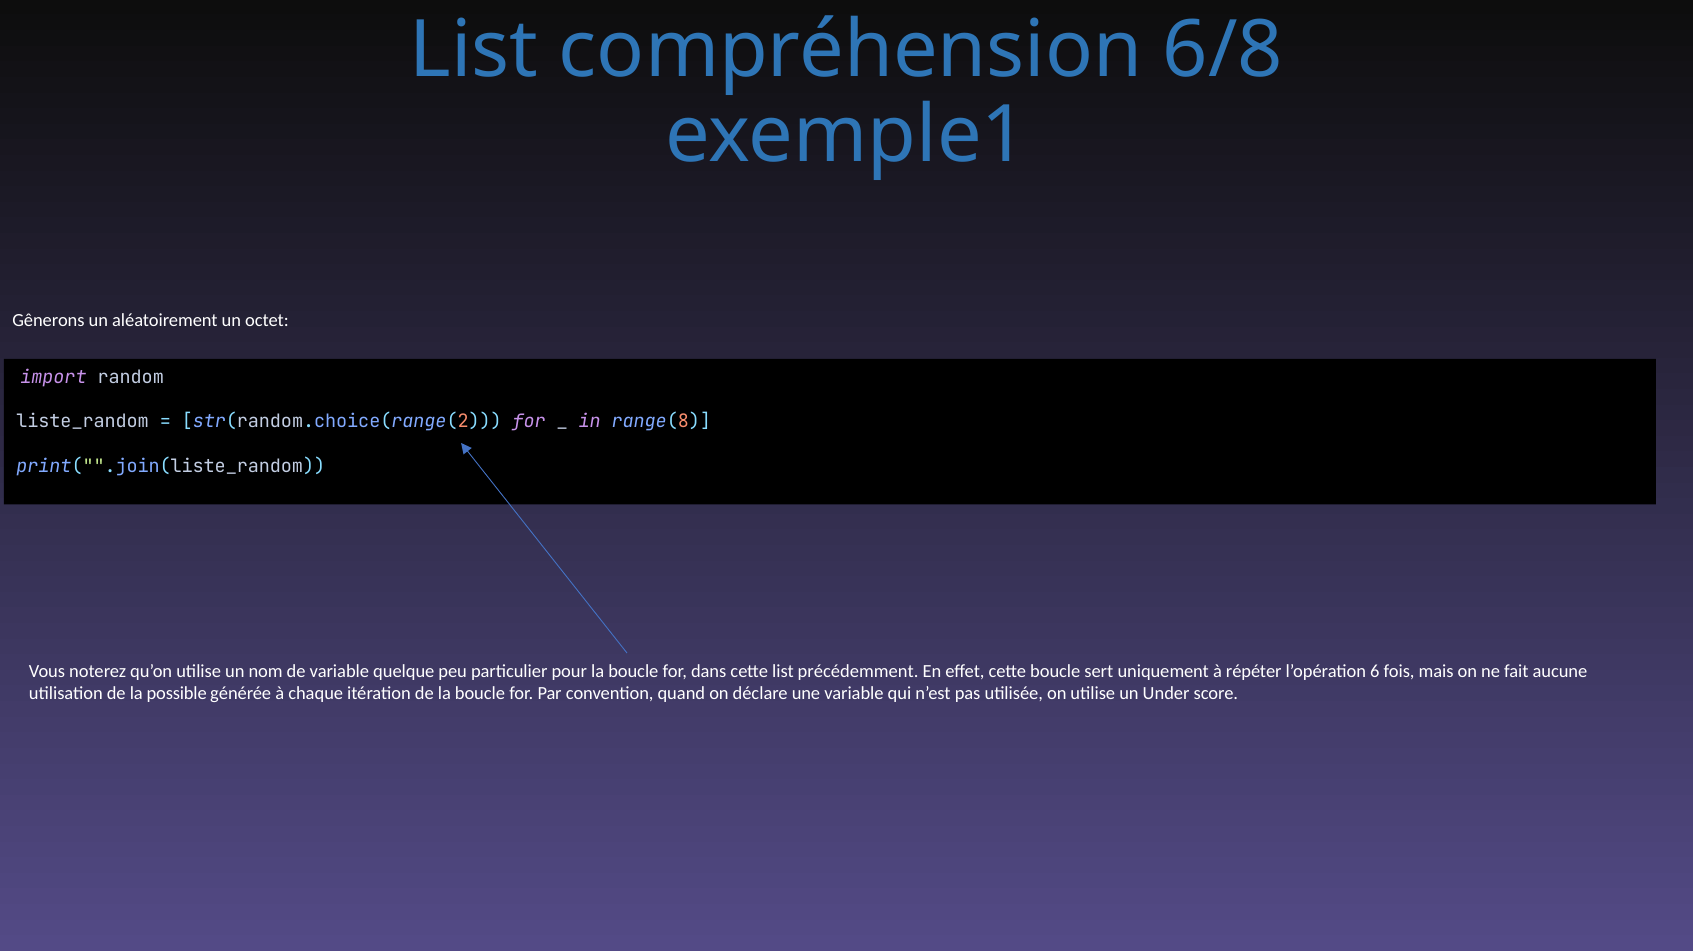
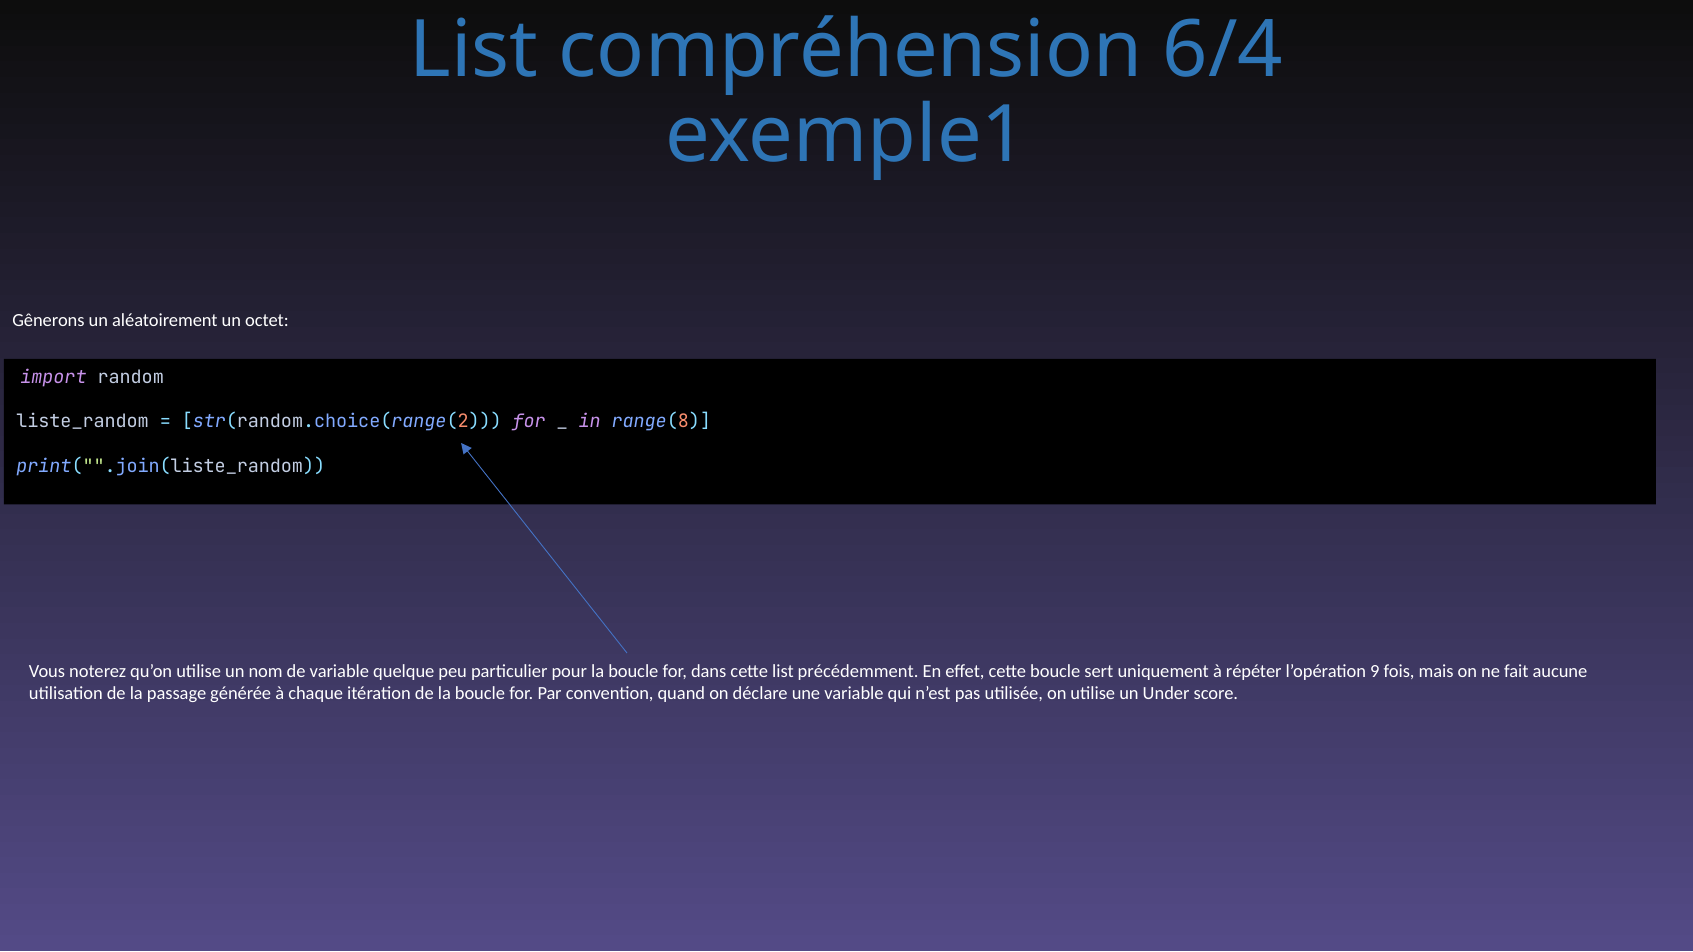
6/8: 6/8 -> 6/4 (1223, 50)
6: 6 -> 9 (1375, 672)
possible: possible -> passage (177, 694)
